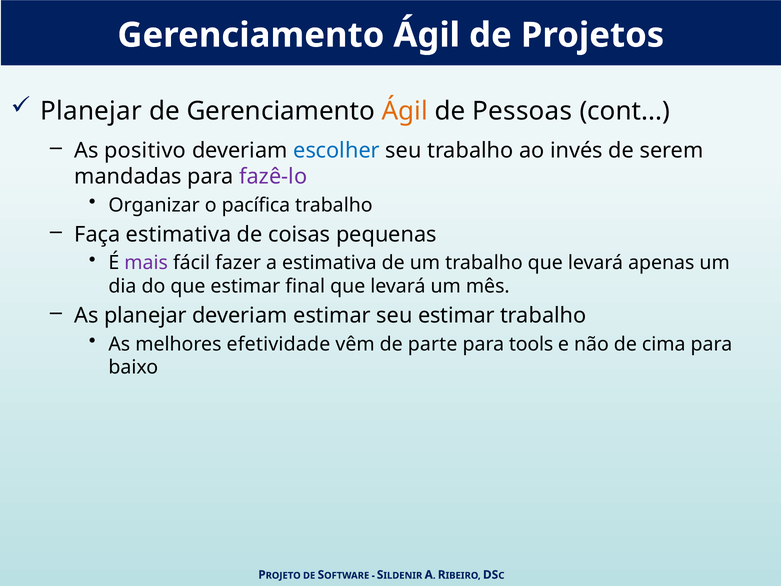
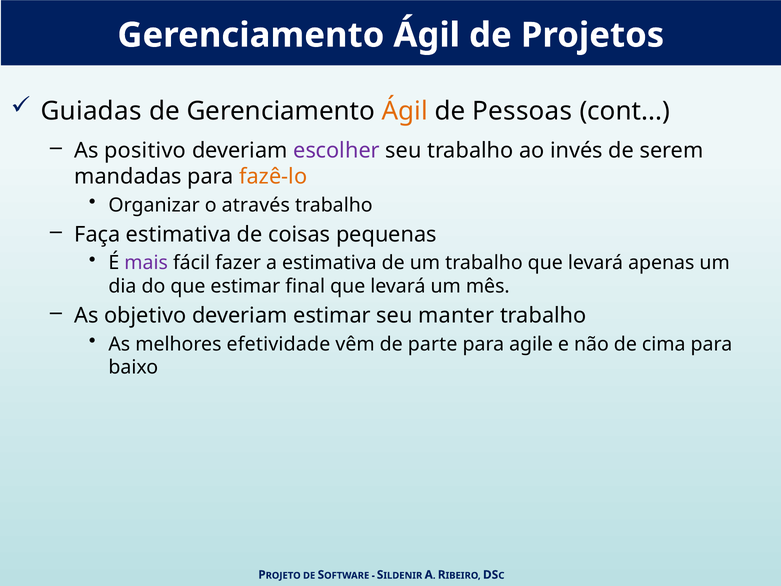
Planejar: Planejar -> Guiadas (91, 111)
escolher colour: blue -> purple (337, 150)
fazê-lo colour: purple -> orange (273, 177)
pacífica: pacífica -> através (256, 205)
As planejar: planejar -> objetivo (145, 315)
seu estimar: estimar -> manter (456, 315)
tools: tools -> agile (531, 344)
